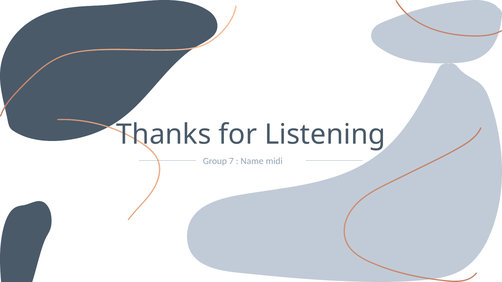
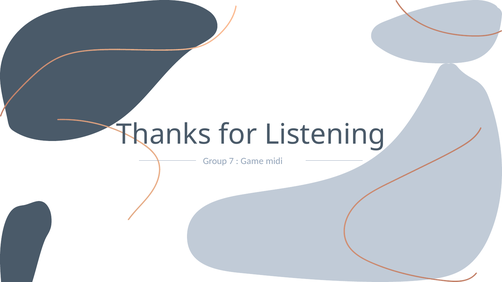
Name: Name -> Game (252, 161)
